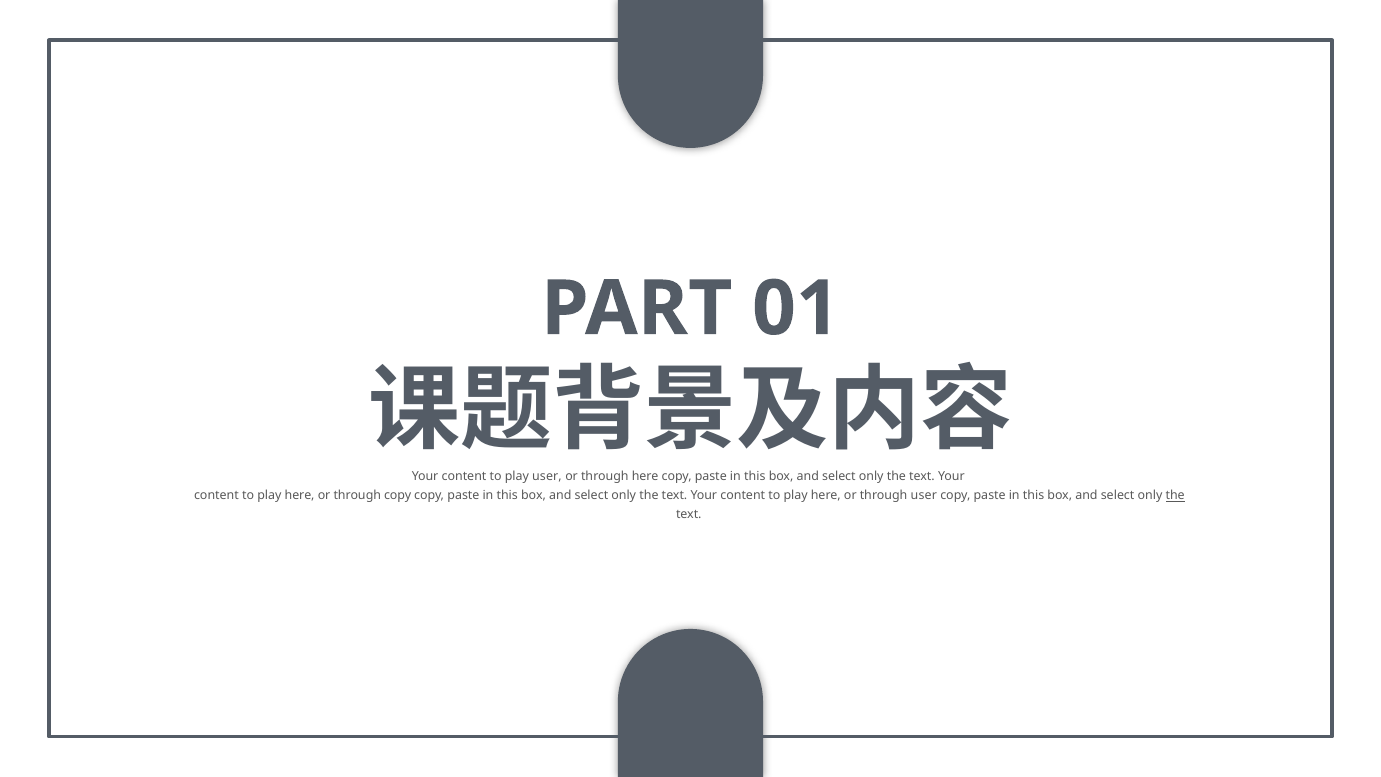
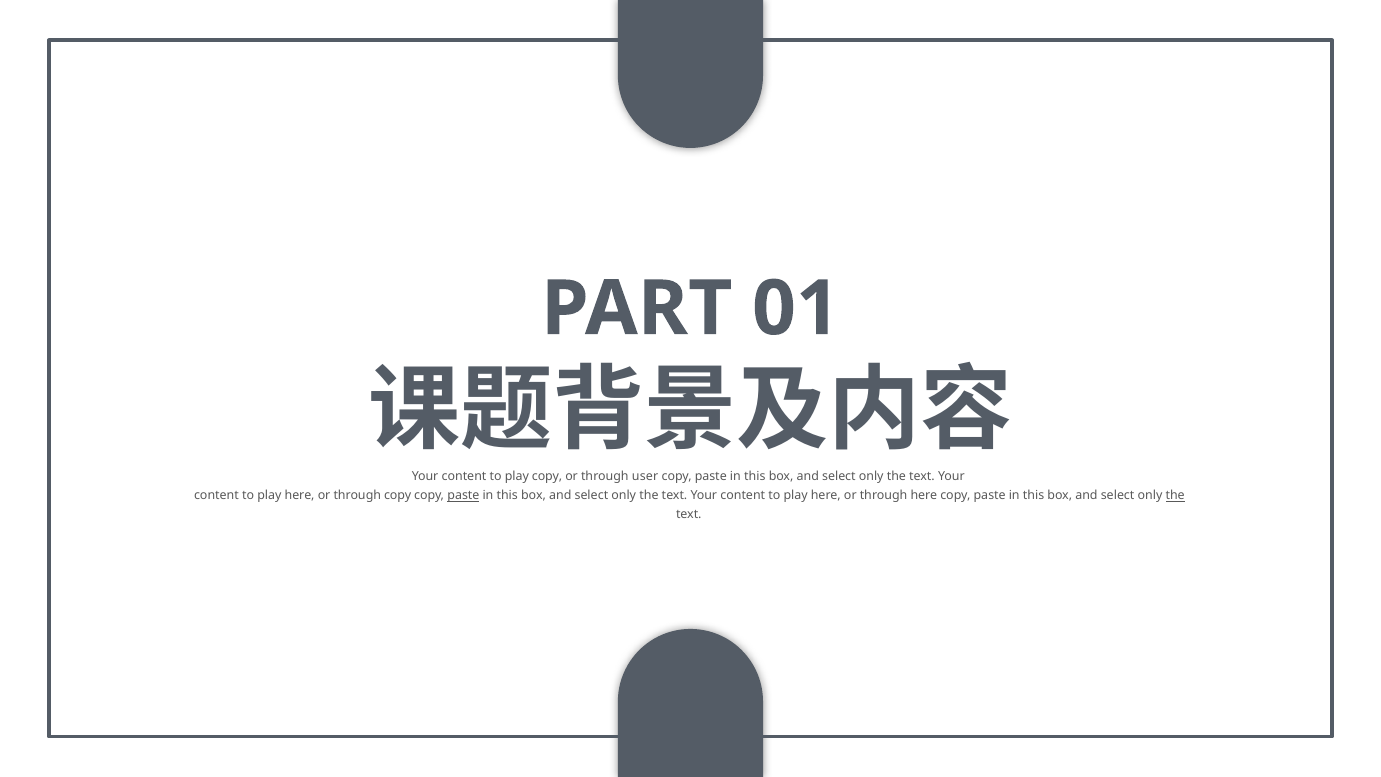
play user: user -> copy (547, 476)
through here: here -> user (645, 476)
paste underline: none -> present (463, 495)
through user: user -> here (924, 495)
